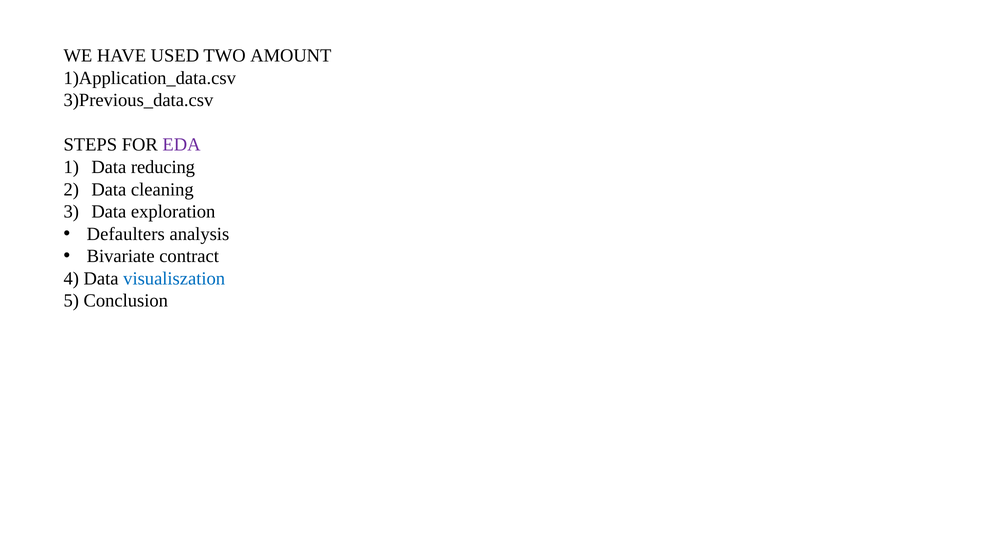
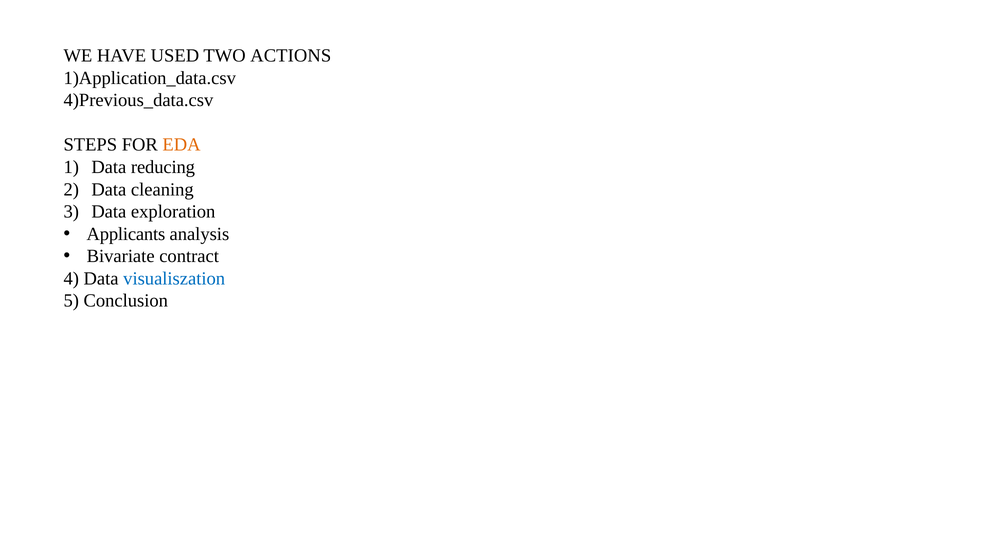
AMOUNT: AMOUNT -> ACTIONS (291, 56)
3)Previous_data.csv: 3)Previous_data.csv -> 4)Previous_data.csv (138, 100)
EDA colour: purple -> orange (182, 145)
Defaulters: Defaulters -> Applicants (126, 234)
